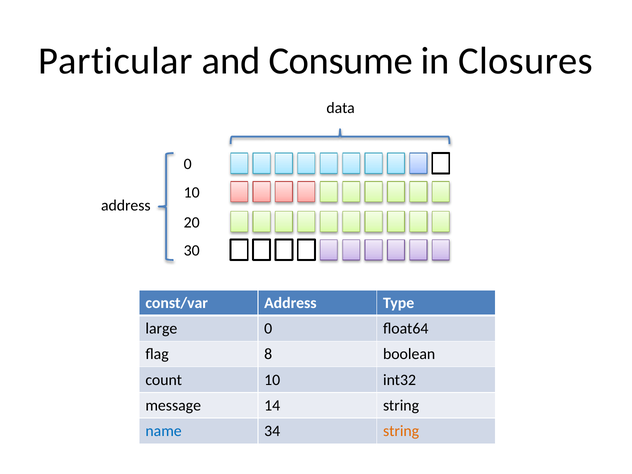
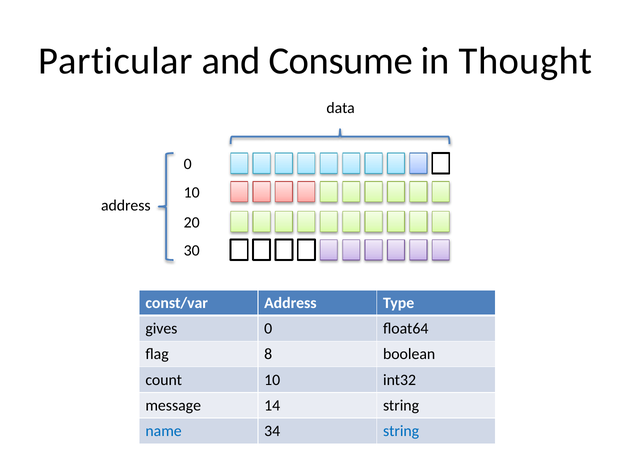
Closures: Closures -> Thought (526, 61)
large: large -> gives (161, 329)
string colour: orange -> blue (401, 431)
